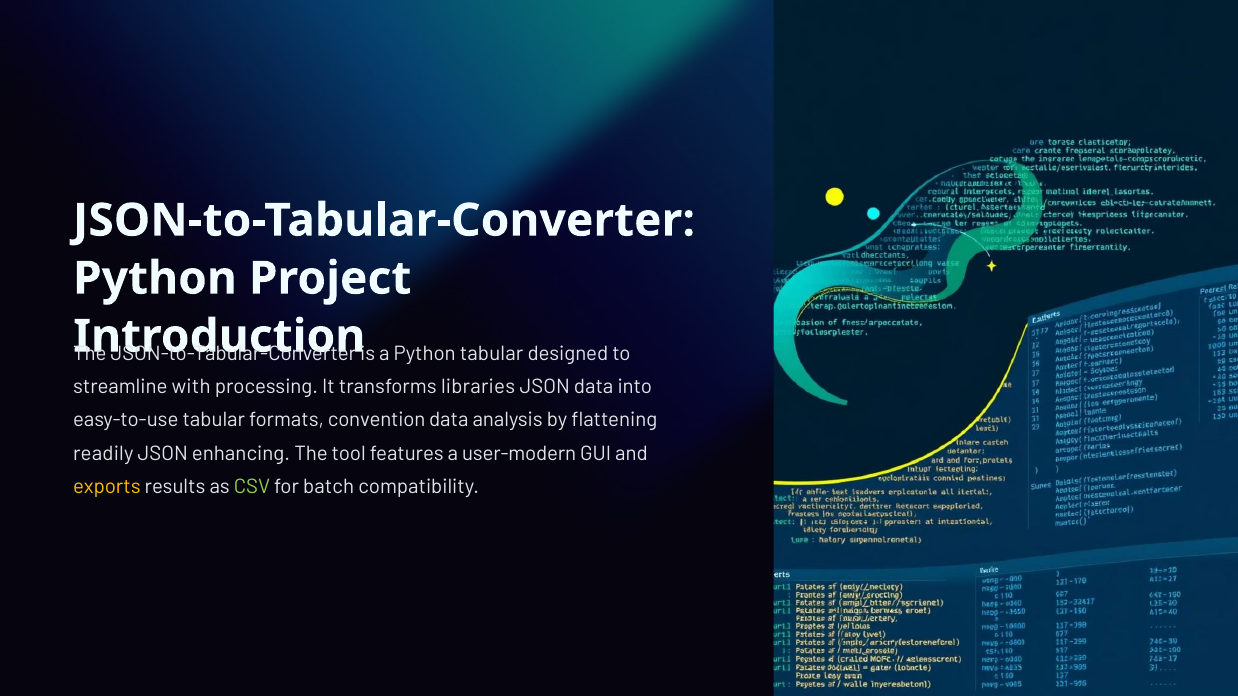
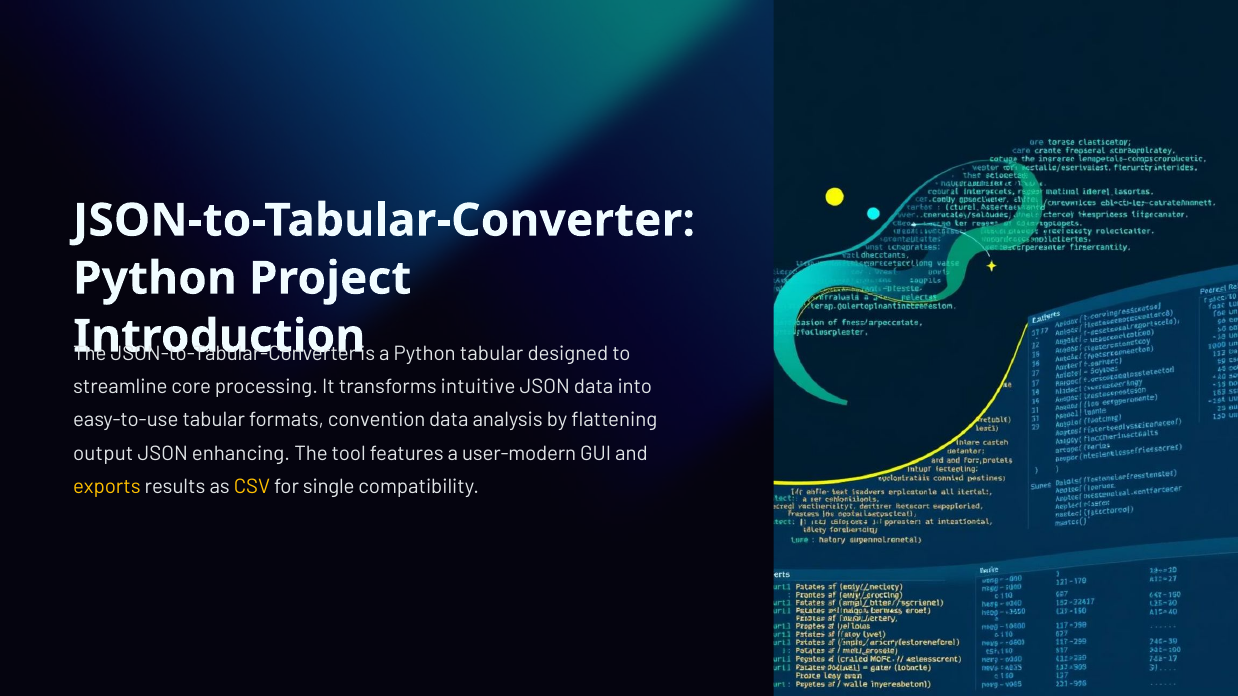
with: with -> core (191, 387)
libraries: libraries -> intuitive (478, 387)
readily: readily -> output (103, 454)
CSV colour: light green -> yellow (252, 487)
batch: batch -> single (329, 487)
